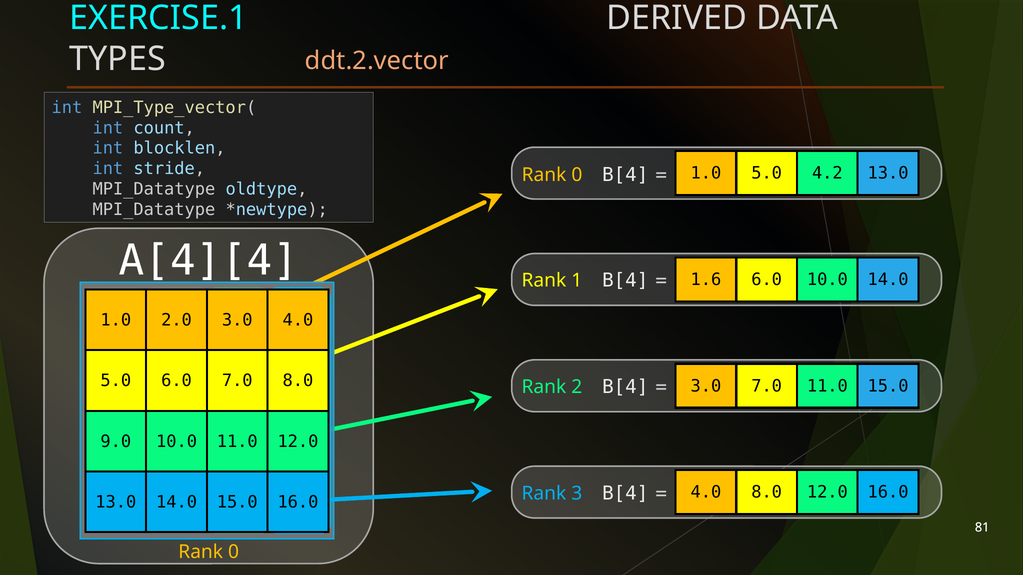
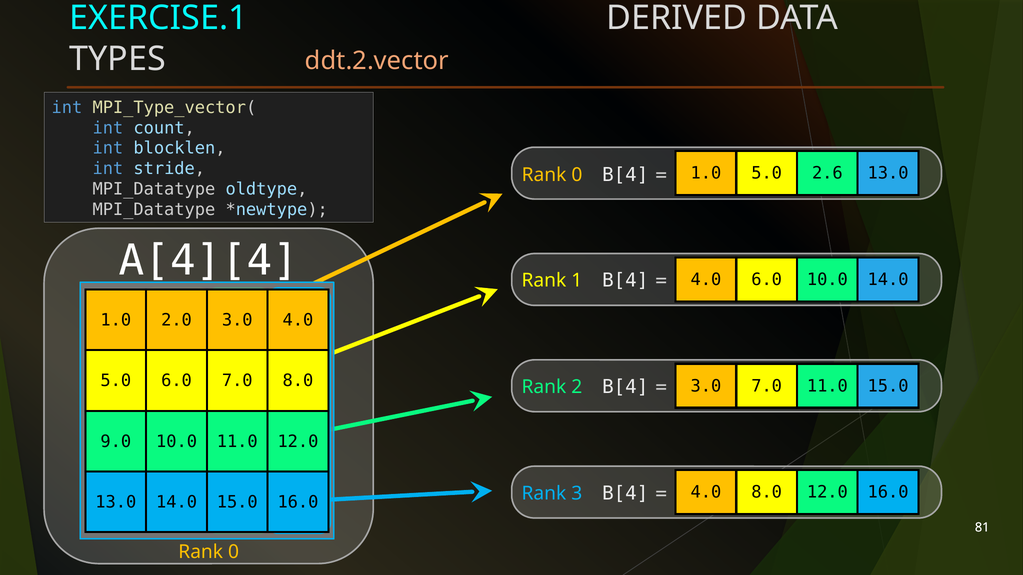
4.2: 4.2 -> 2.6 (827, 174)
1.6: 1.6 -> 4.0 (706, 280)
